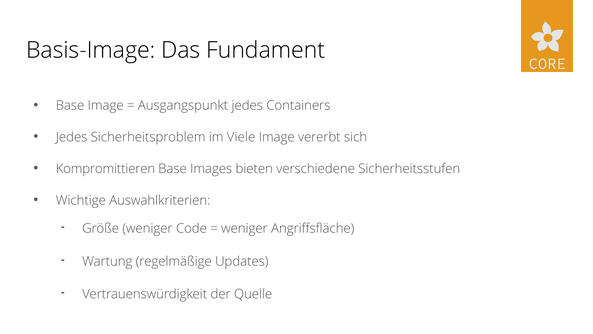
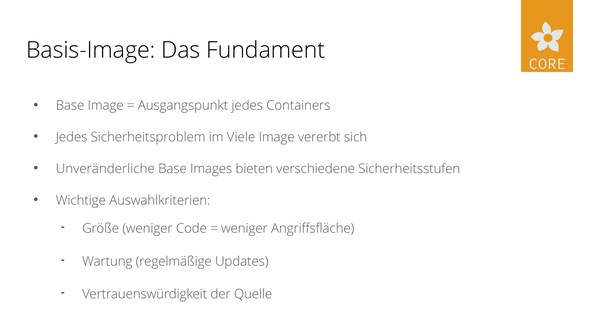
Kompromittieren: Kompromittieren -> Unveränderliche (105, 169)
